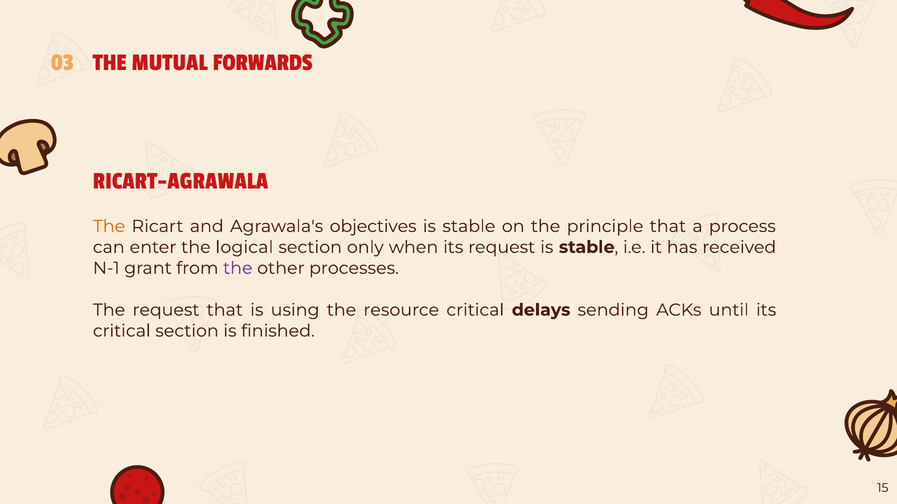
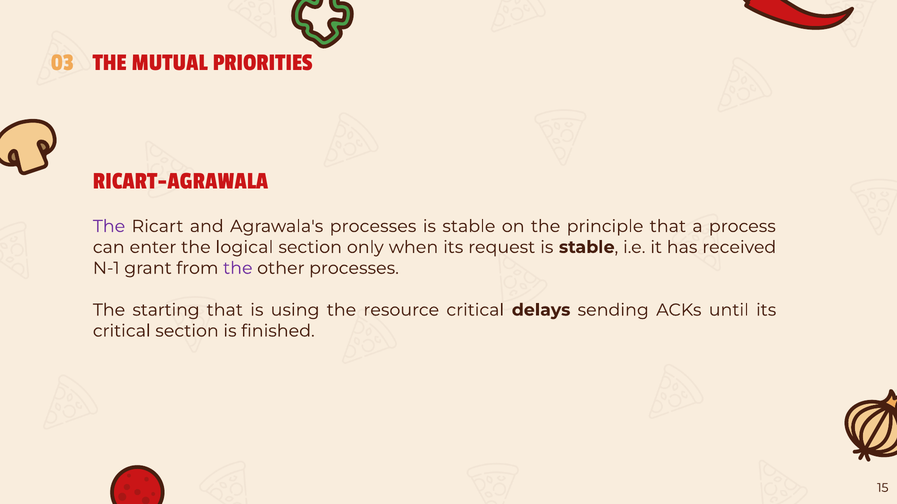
FORWARDS: FORWARDS -> PRIORITIES (263, 62)
The colour: orange -> purple (109, 227)
Agrawala's objectives: objectives -> processes (373, 227)
The request: request -> starting (166, 310)
